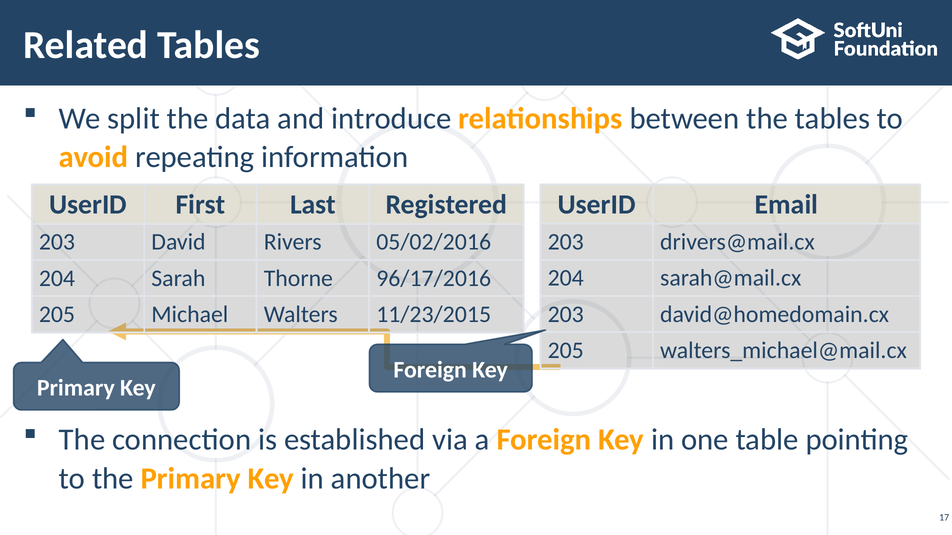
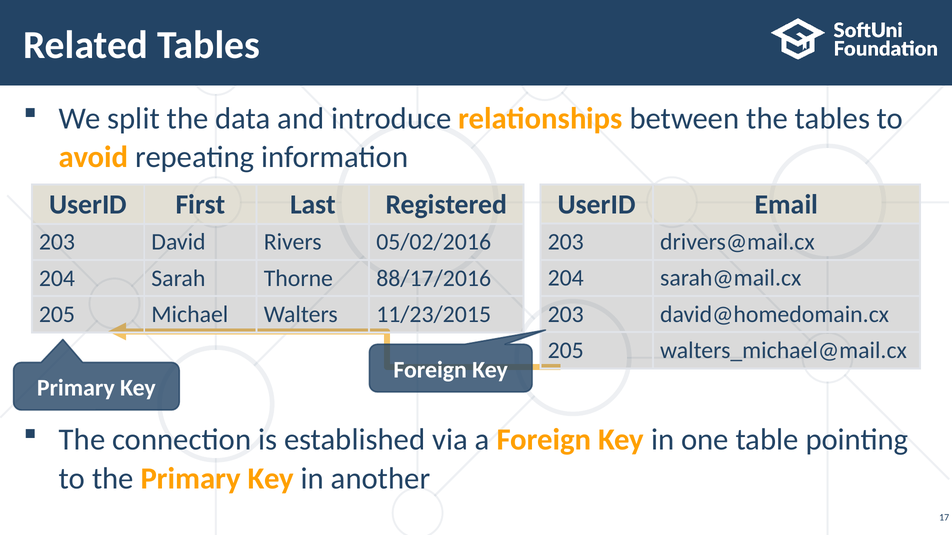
96/17/2016: 96/17/2016 -> 88/17/2016 (434, 279)
